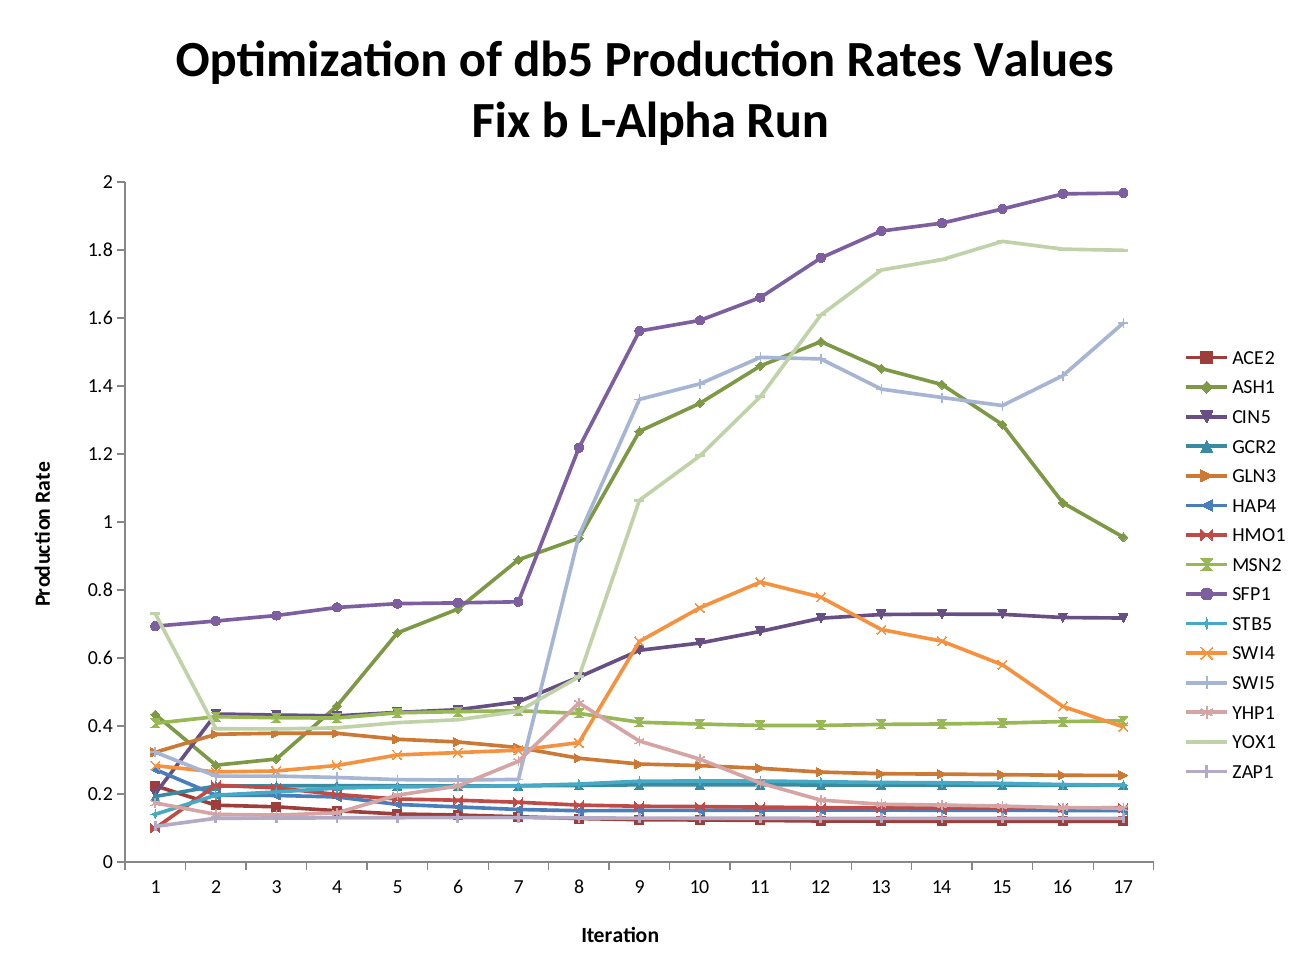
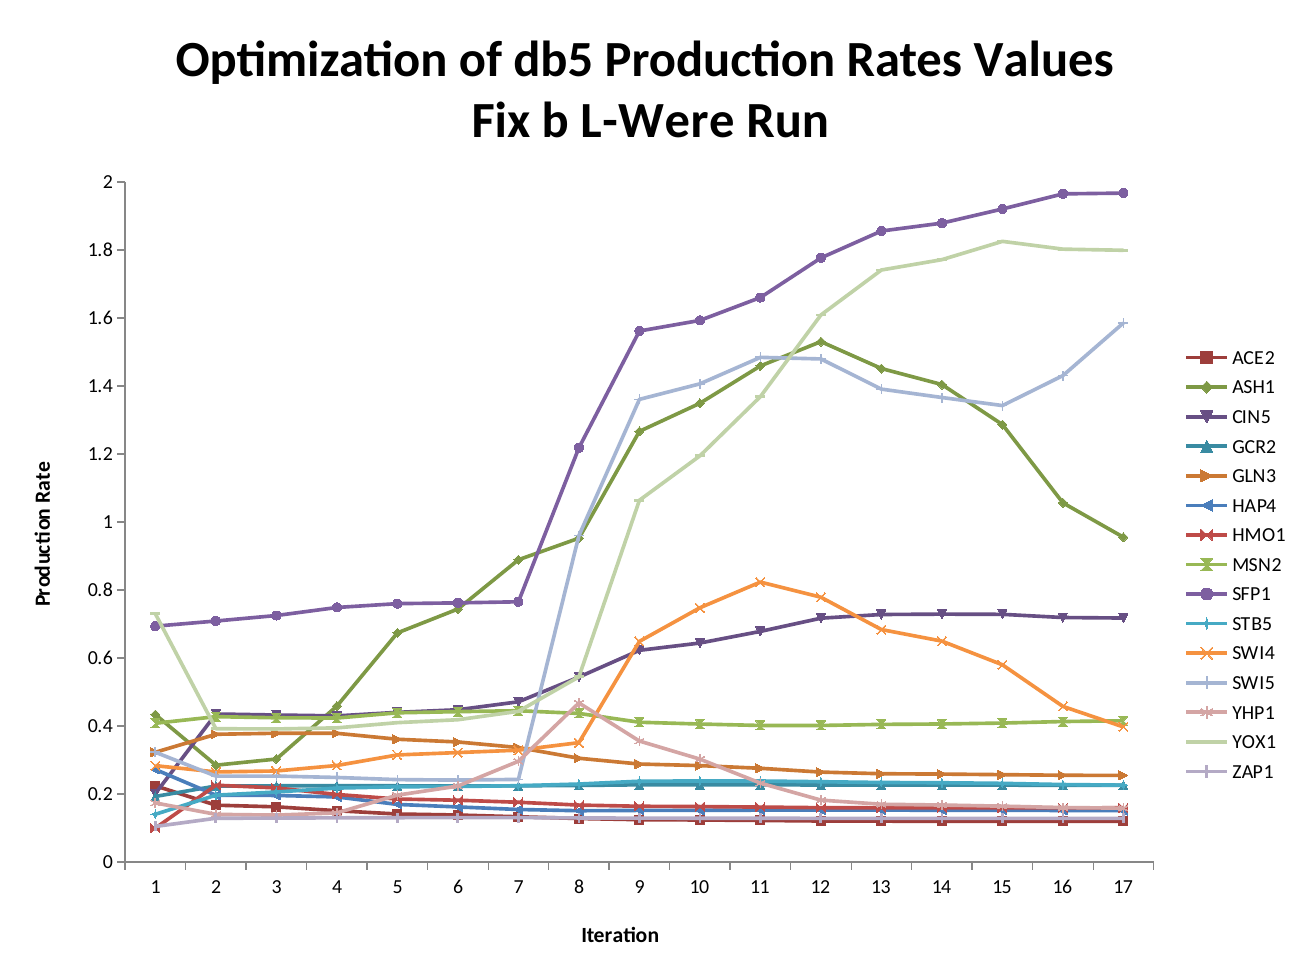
L-Alpha: L-Alpha -> L-Were (657, 121)
